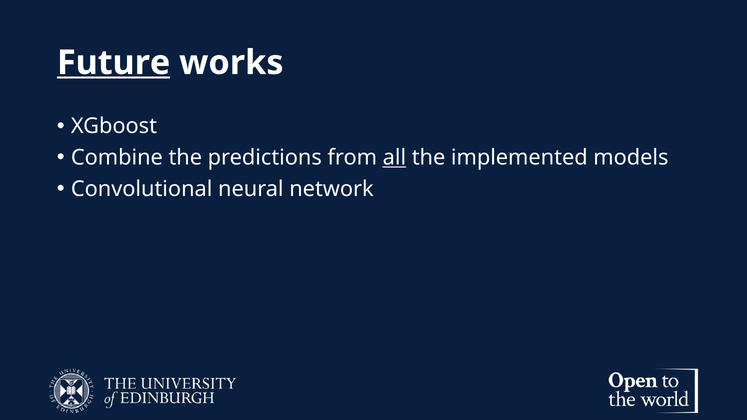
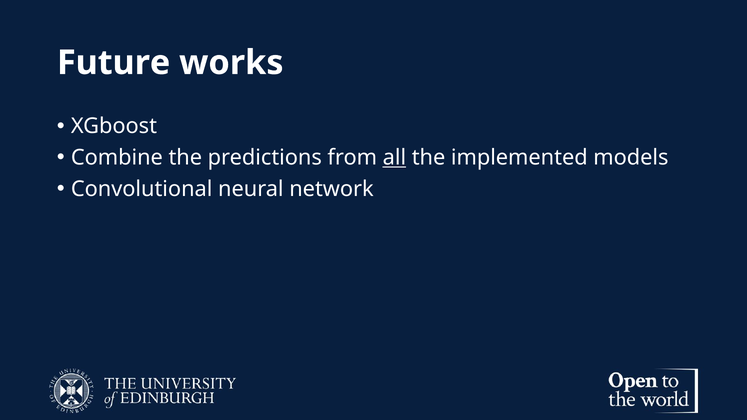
Future underline: present -> none (114, 63)
